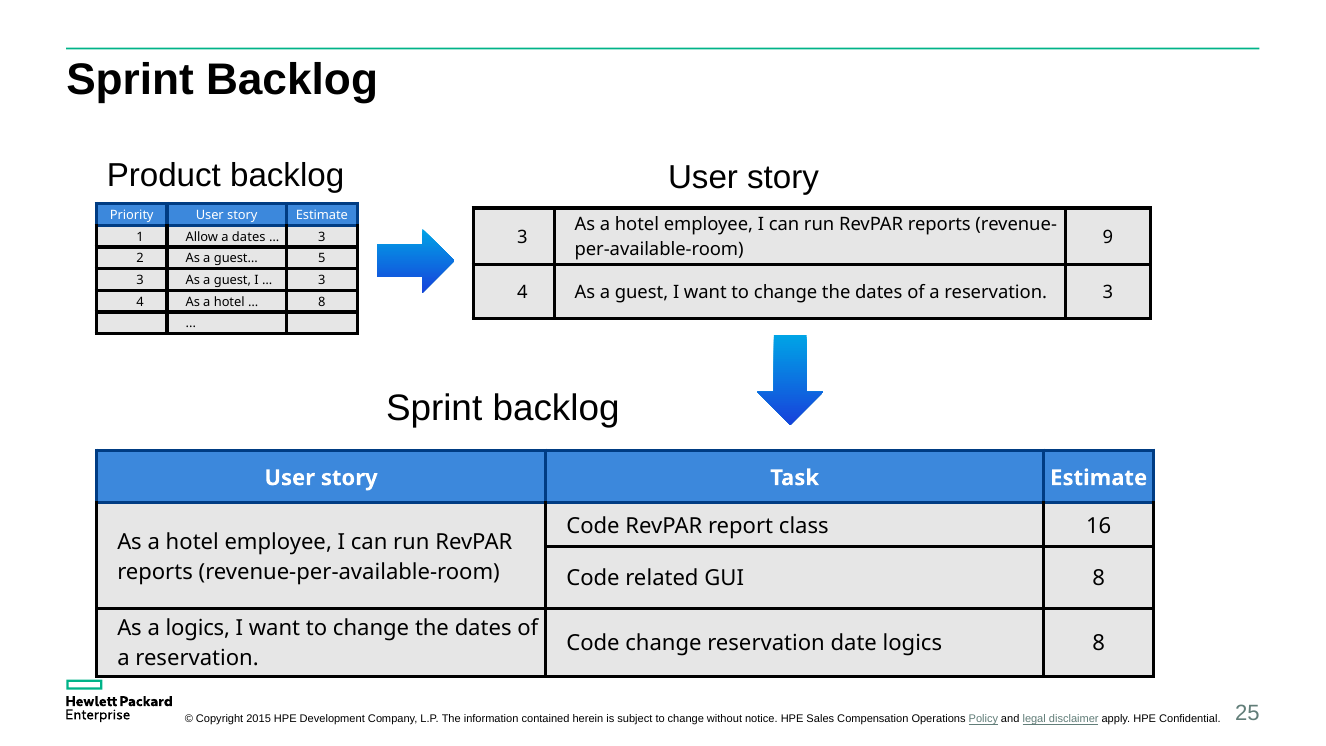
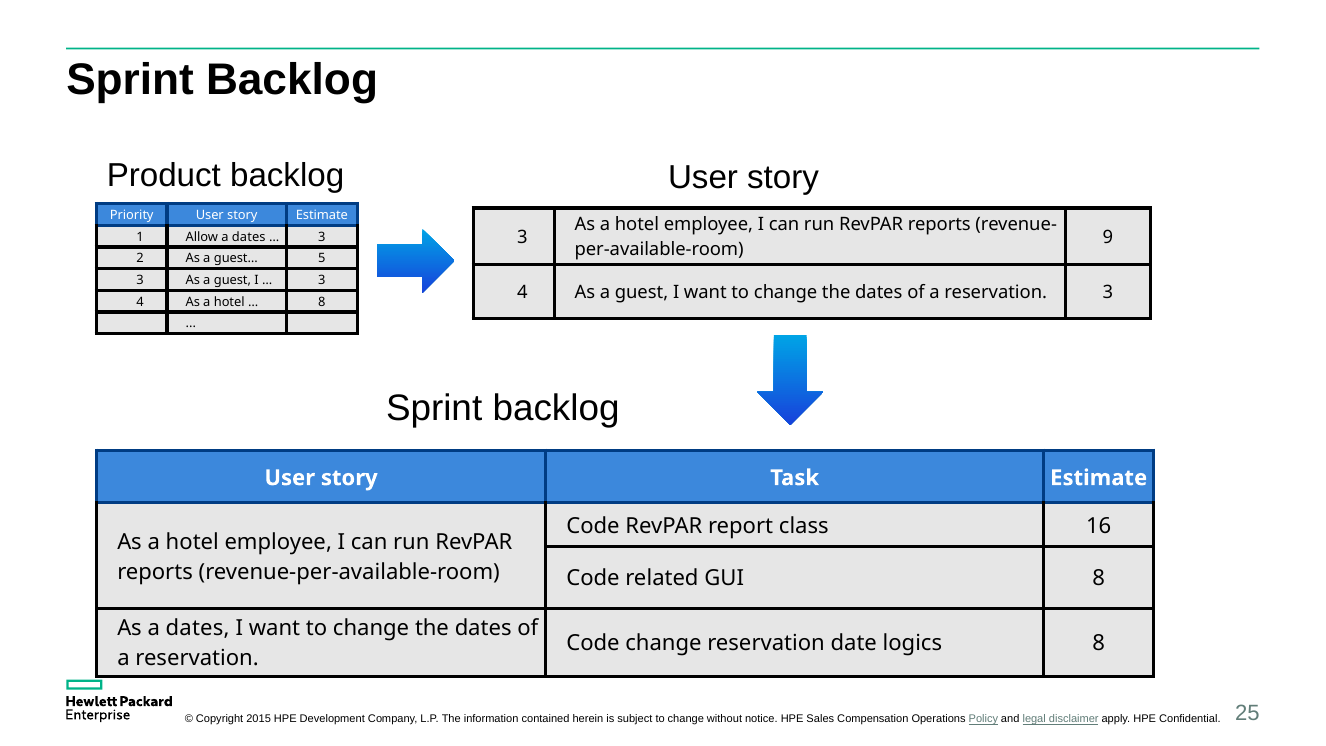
As a logics: logics -> dates (198, 629)
